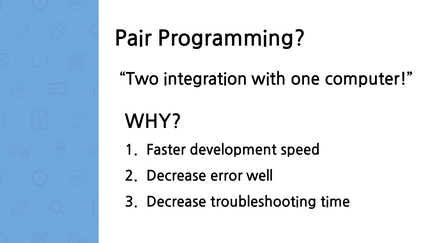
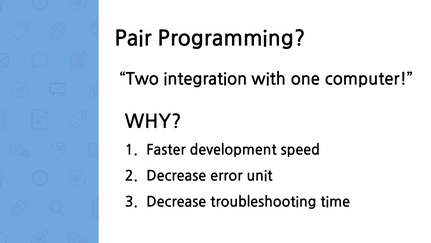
well: well -> unit (259, 176)
